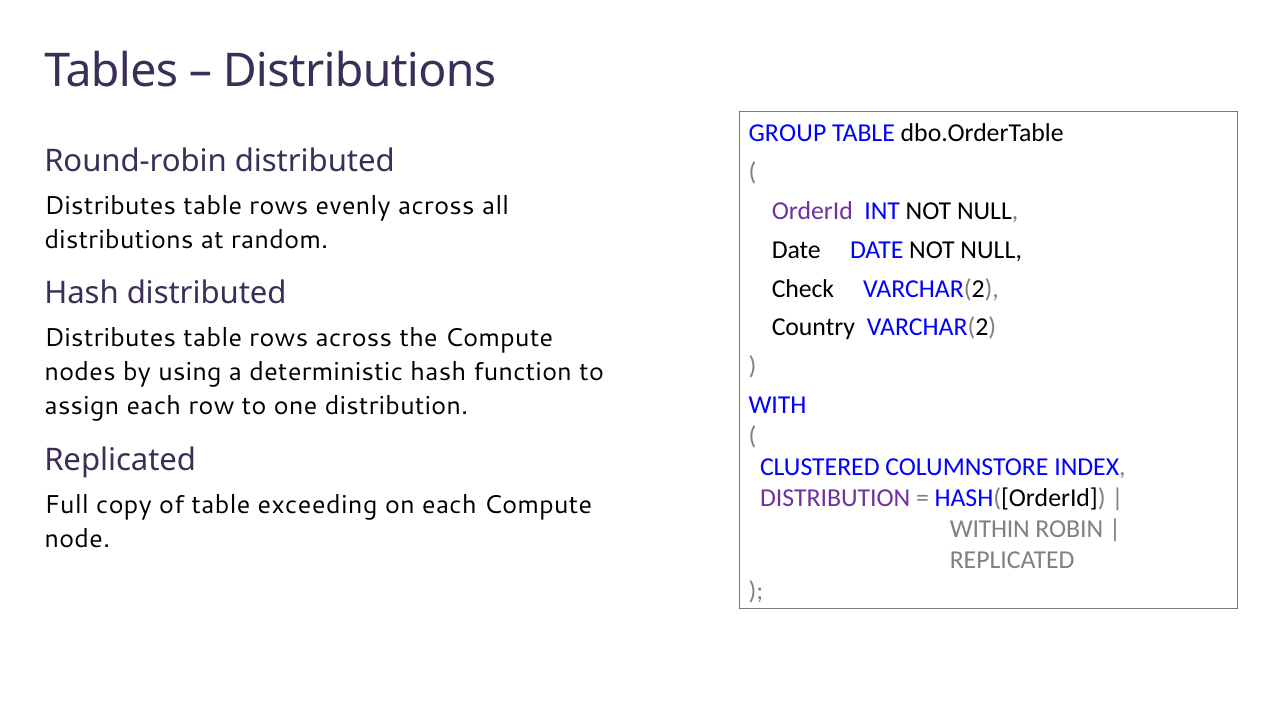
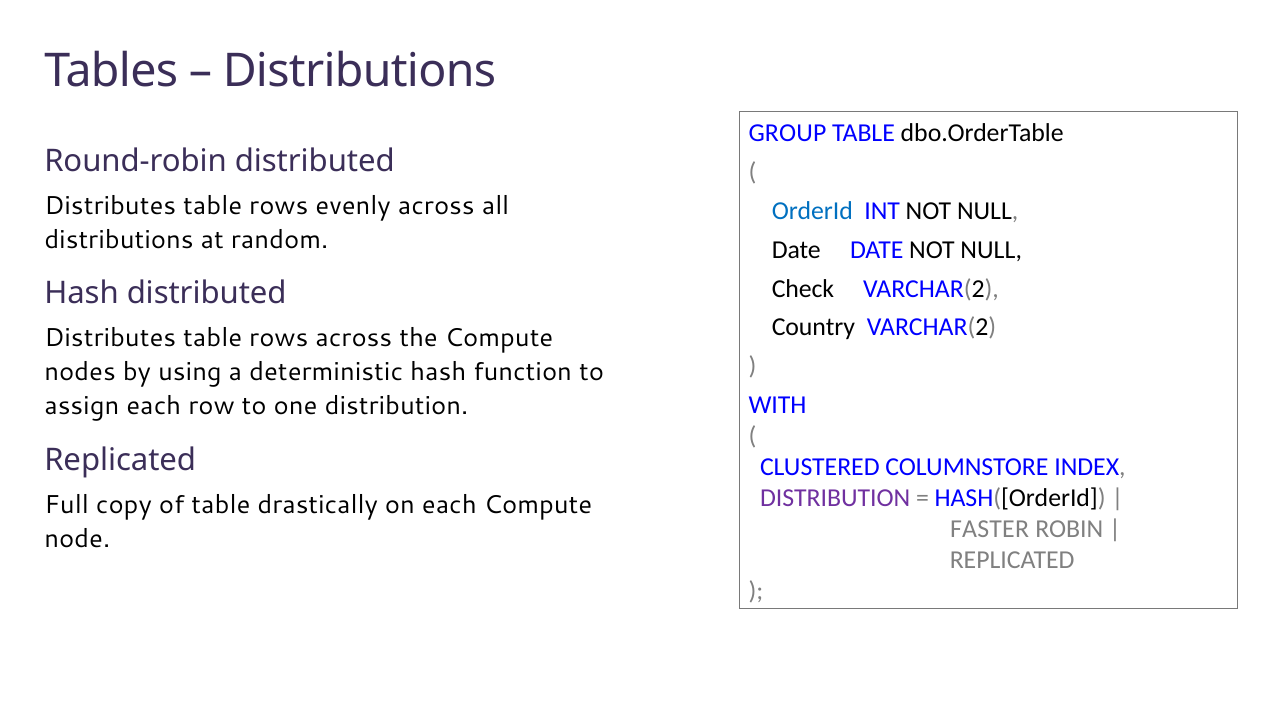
OrderId colour: purple -> blue (812, 211)
exceeding: exceeding -> drastically (318, 505)
WITHIN: WITHIN -> FASTER (990, 529)
